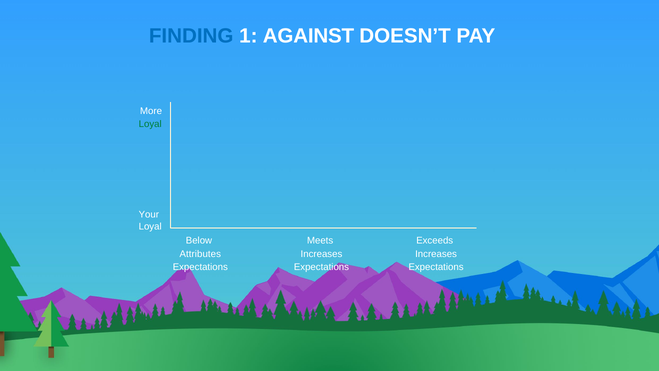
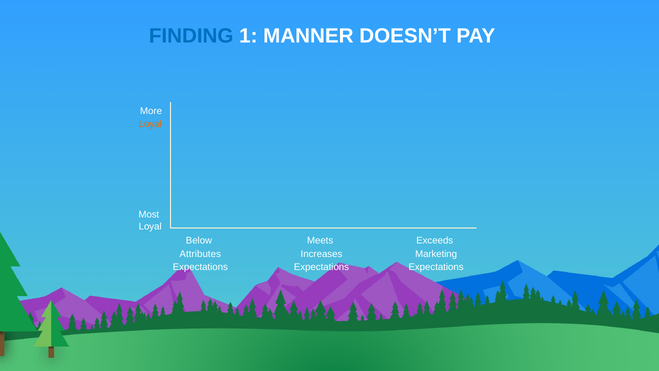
AGAINST: AGAINST -> MANNER (308, 36)
Loyal colour: green -> orange (150, 124)
Your: Your -> Most (149, 215)
Increases: Increases -> Marketing (436, 254)
